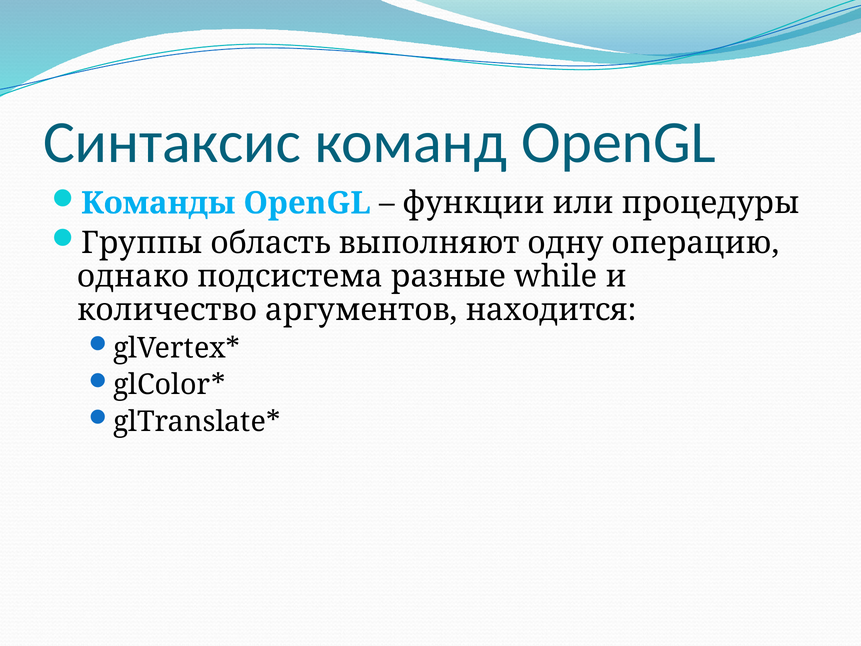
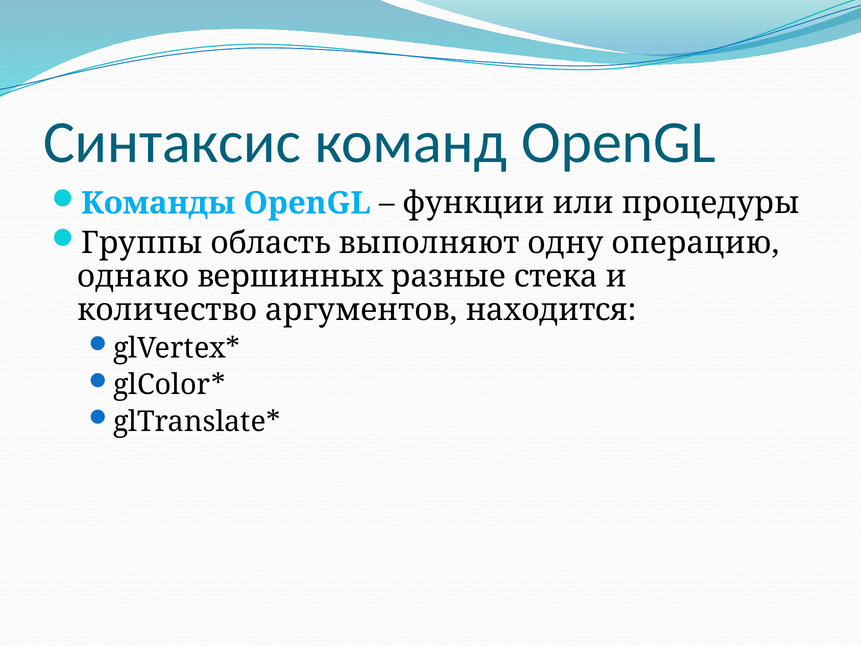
подсистема: подсистема -> вершинных (290, 276)
while: while -> стека (556, 276)
